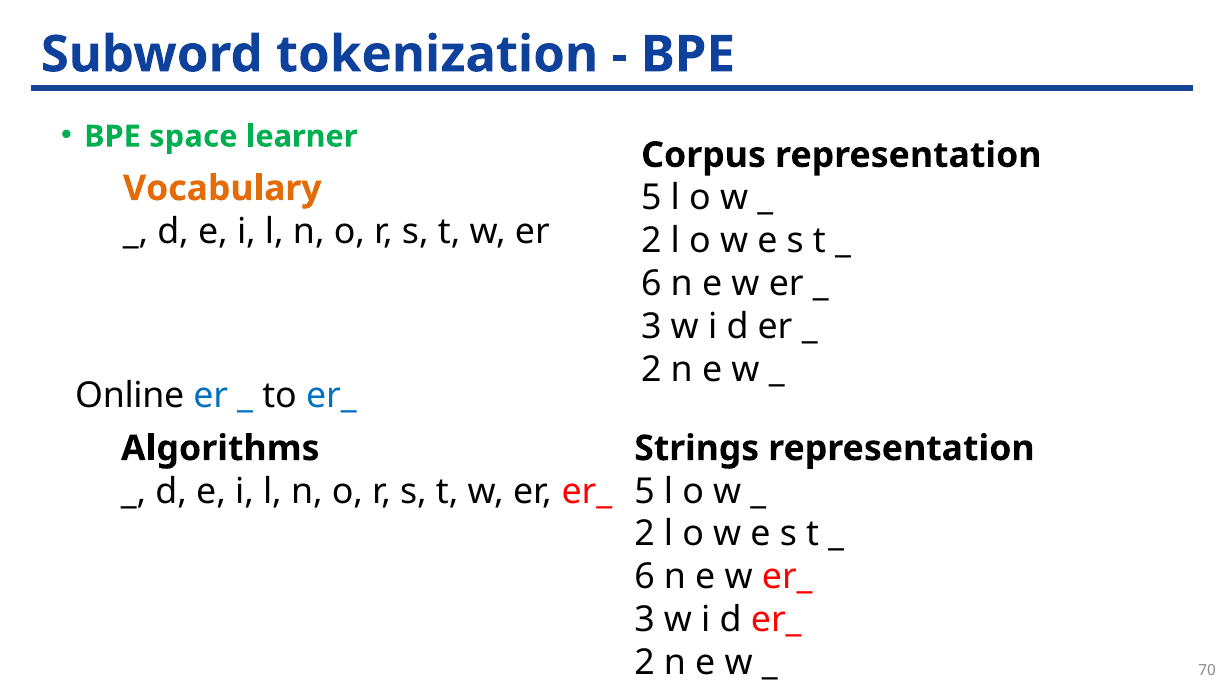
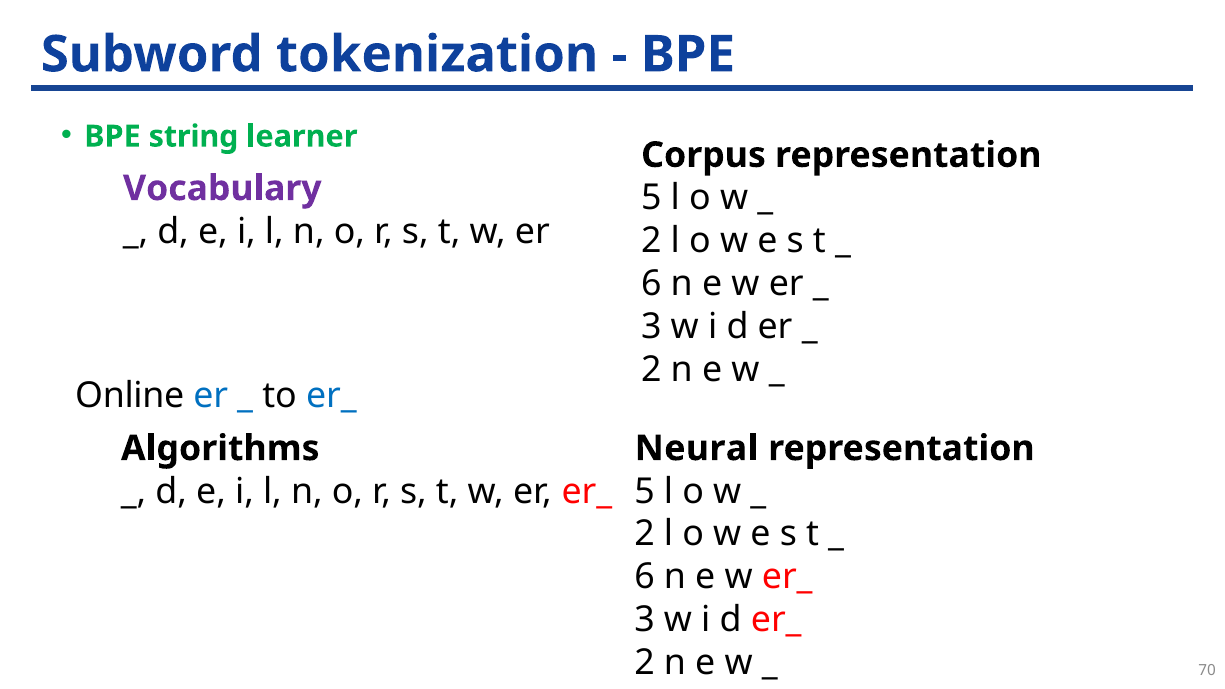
space: space -> string (194, 136)
Vocabulary colour: orange -> purple (222, 188)
Strings: Strings -> Neural (696, 448)
